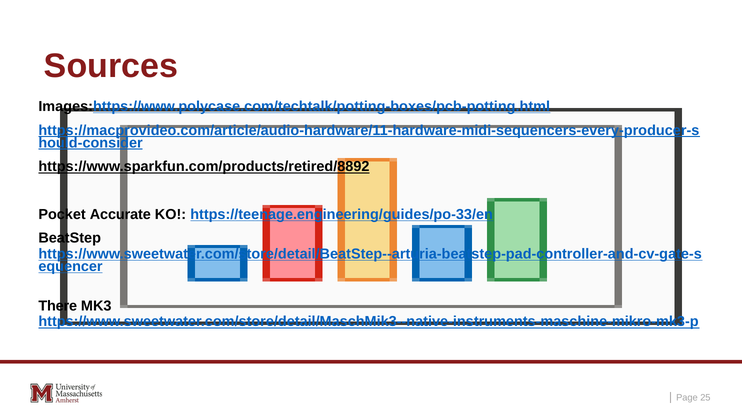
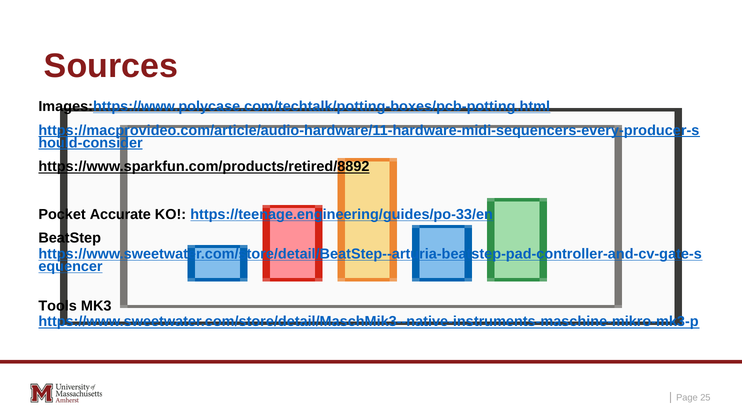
There: There -> Tools (58, 305)
